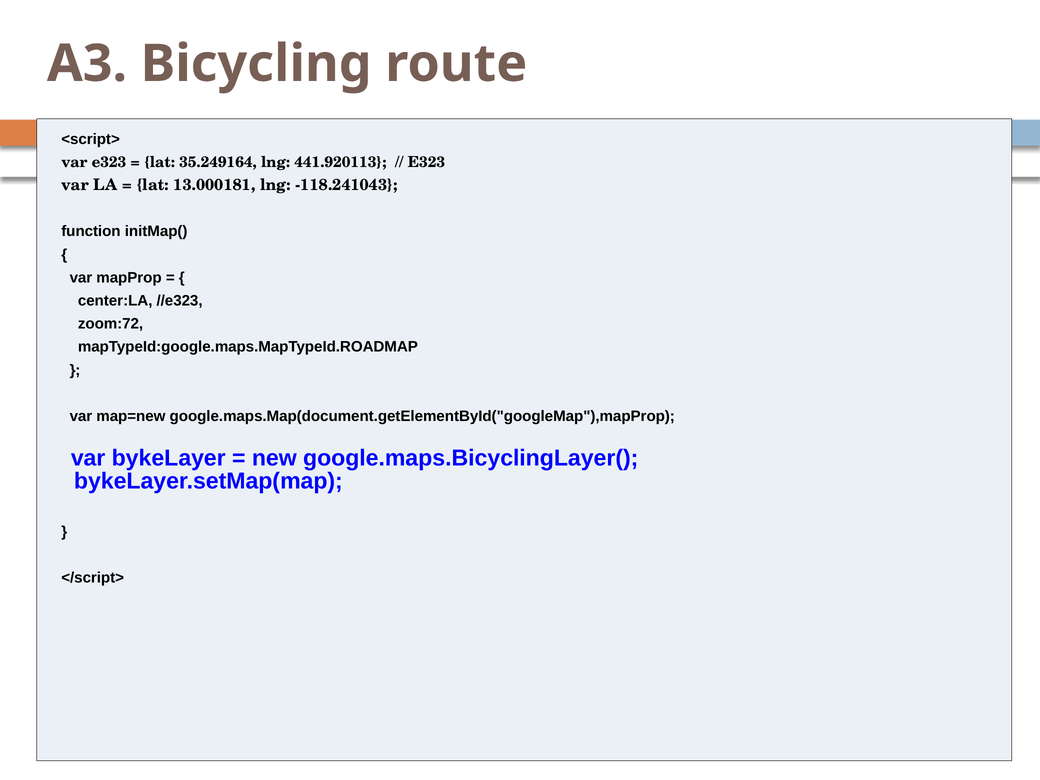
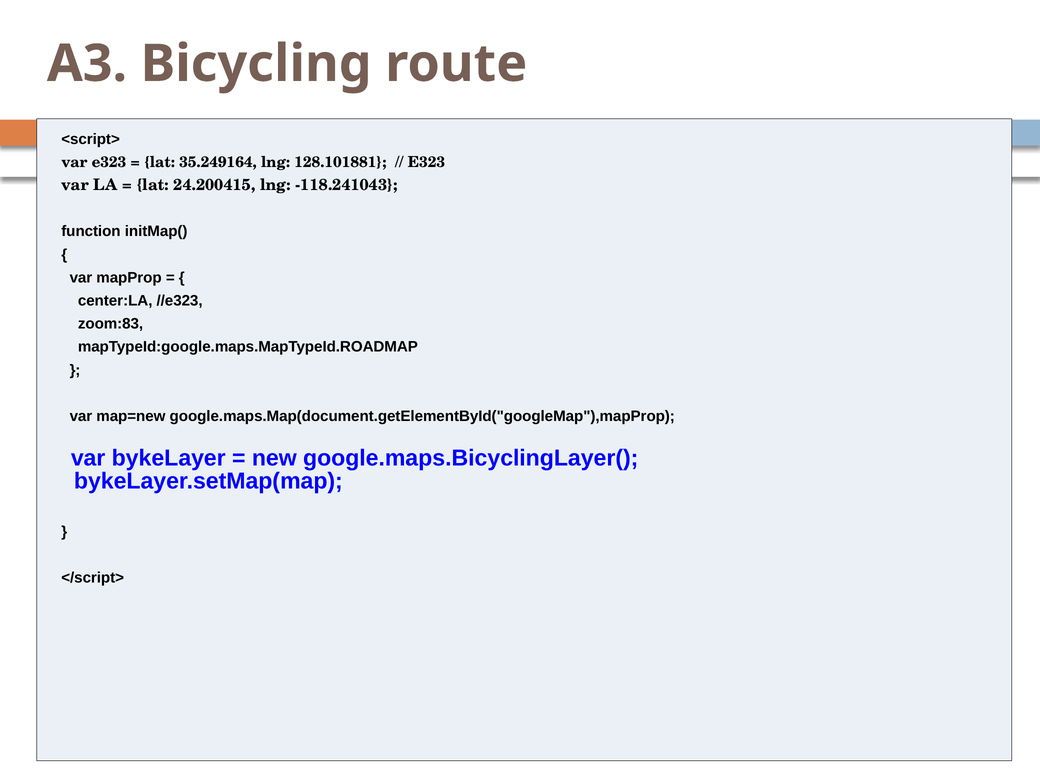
441.920113: 441.920113 -> 128.101881 (340, 162)
13.000181: 13.000181 -> 24.200415 (214, 185)
zoom:72: zoom:72 -> zoom:83 (111, 324)
